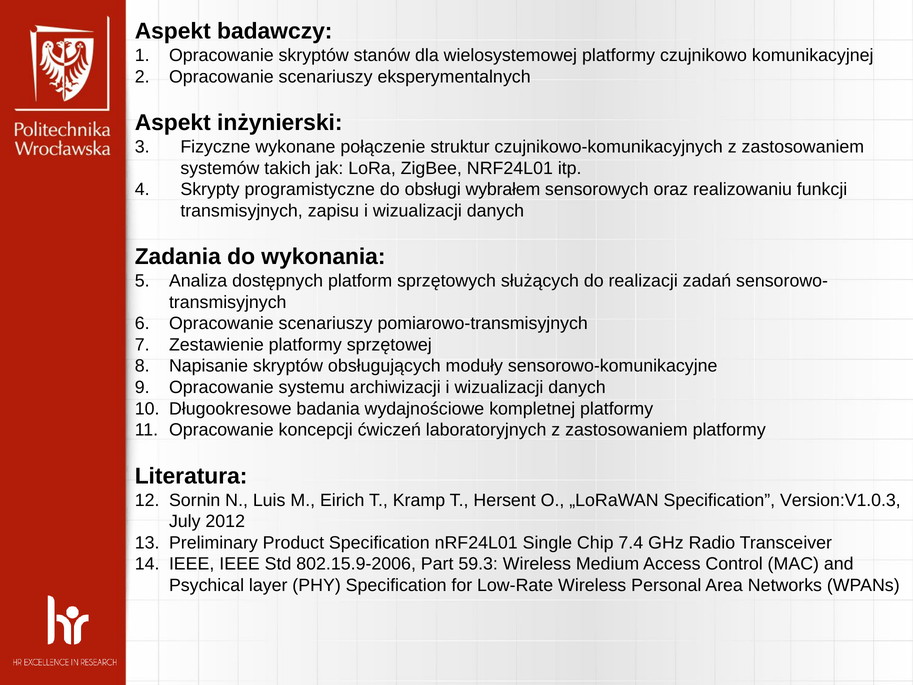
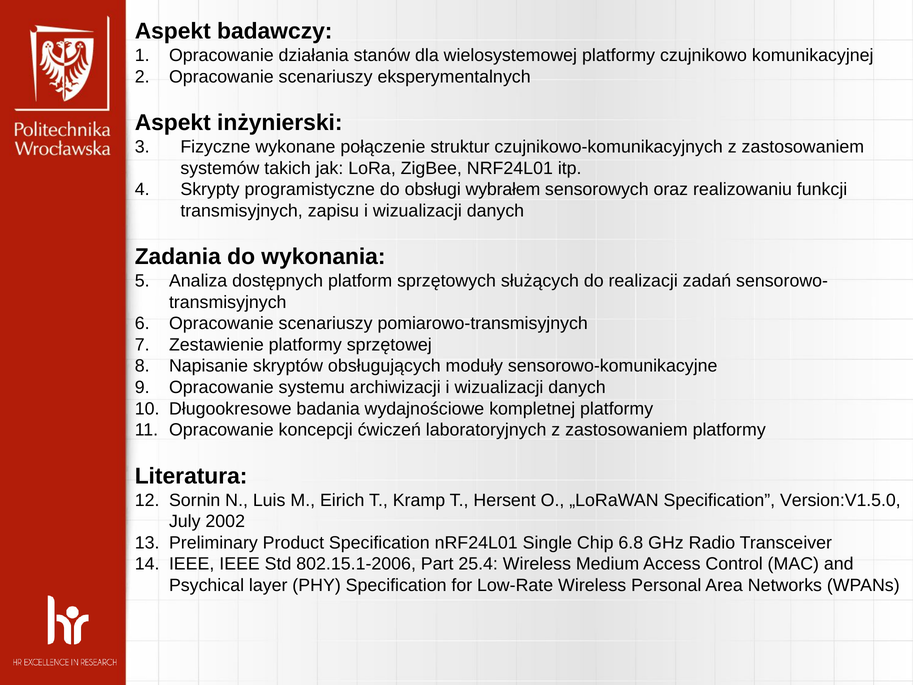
Opracowanie skryptów: skryptów -> działania (314, 55)
Version:V1.0.3: Version:V1.0.3 -> Version:V1.5.0 (840, 500)
2012: 2012 -> 2002 (225, 521)
7.4: 7.4 -> 6.8 (631, 543)
802.15.9-2006: 802.15.9-2006 -> 802.15.1-2006 (356, 564)
59.3: 59.3 -> 25.4 (478, 564)
